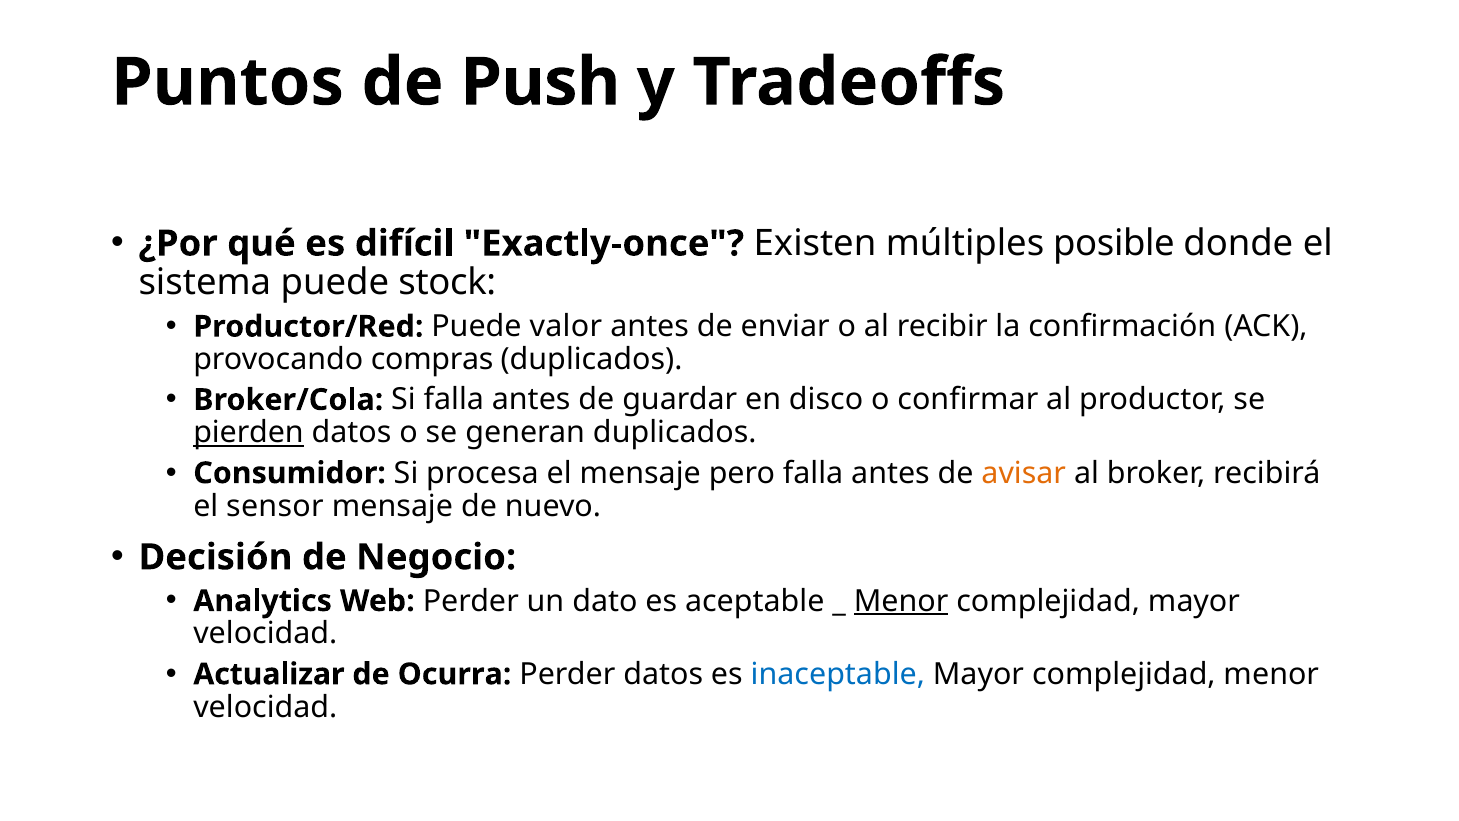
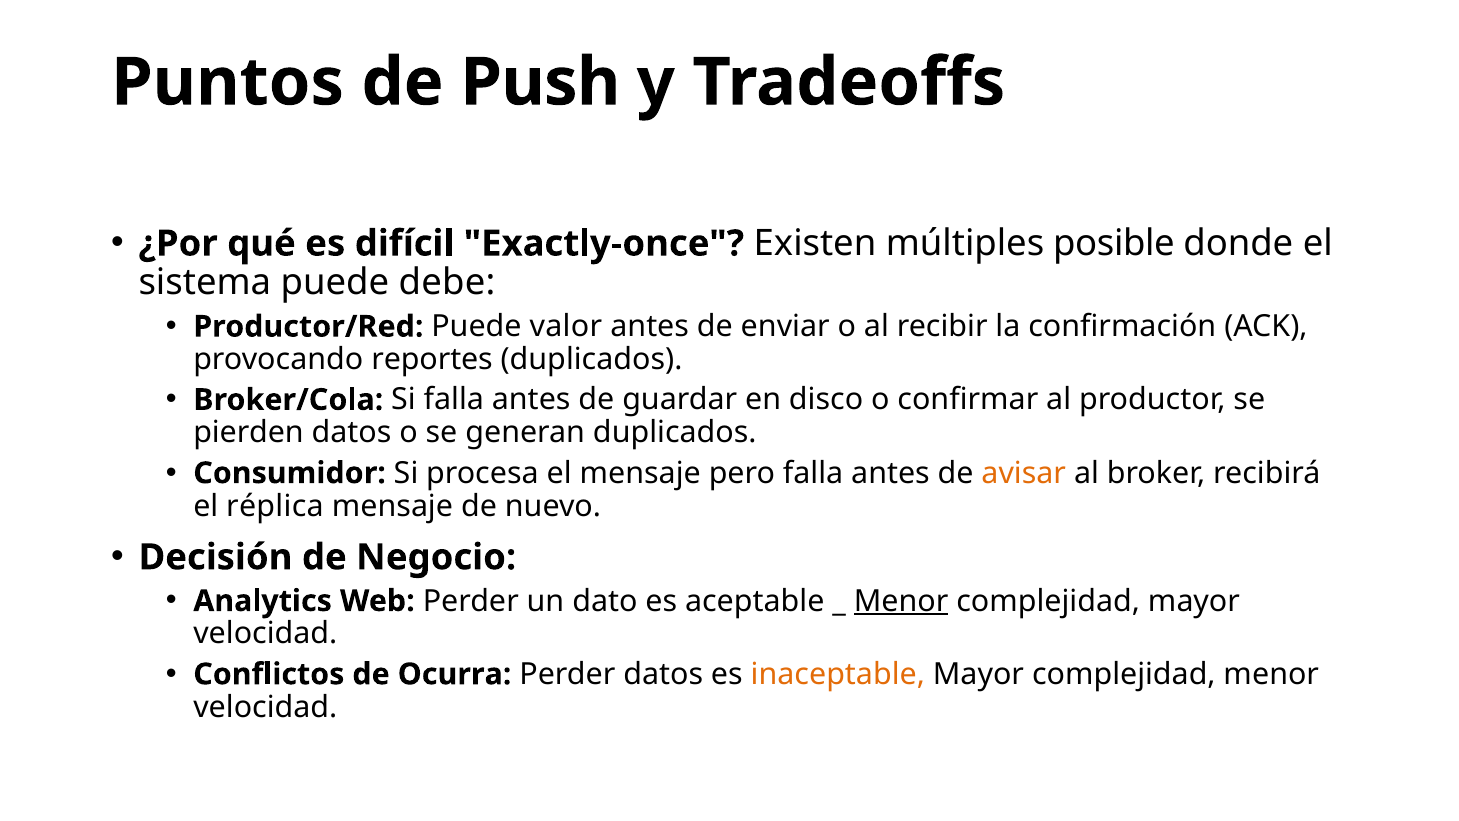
stock: stock -> debe (447, 283)
compras: compras -> reportes (432, 359)
pierden underline: present -> none (249, 433)
sensor: sensor -> réplica (275, 506)
Actualizar: Actualizar -> Conflictos (269, 674)
inaceptable colour: blue -> orange (838, 674)
